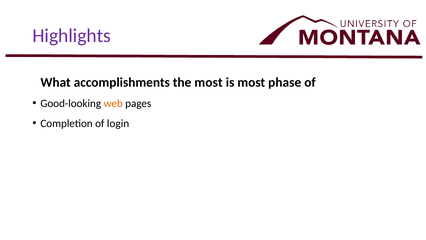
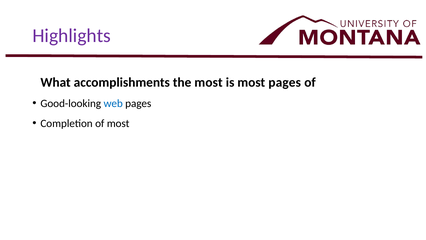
most phase: phase -> pages (285, 82)
web colour: orange -> blue (113, 103)
of login: login -> most (118, 123)
